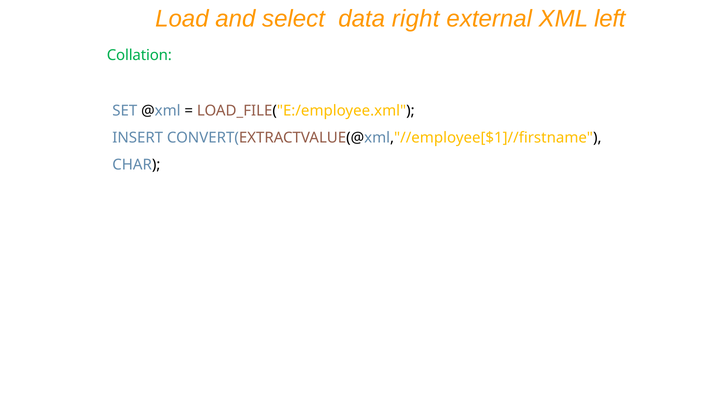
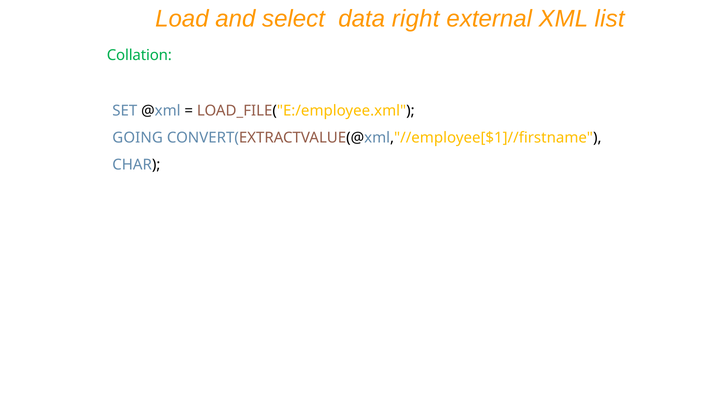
left: left -> list (610, 19)
INSERT: INSERT -> GOING (138, 137)
